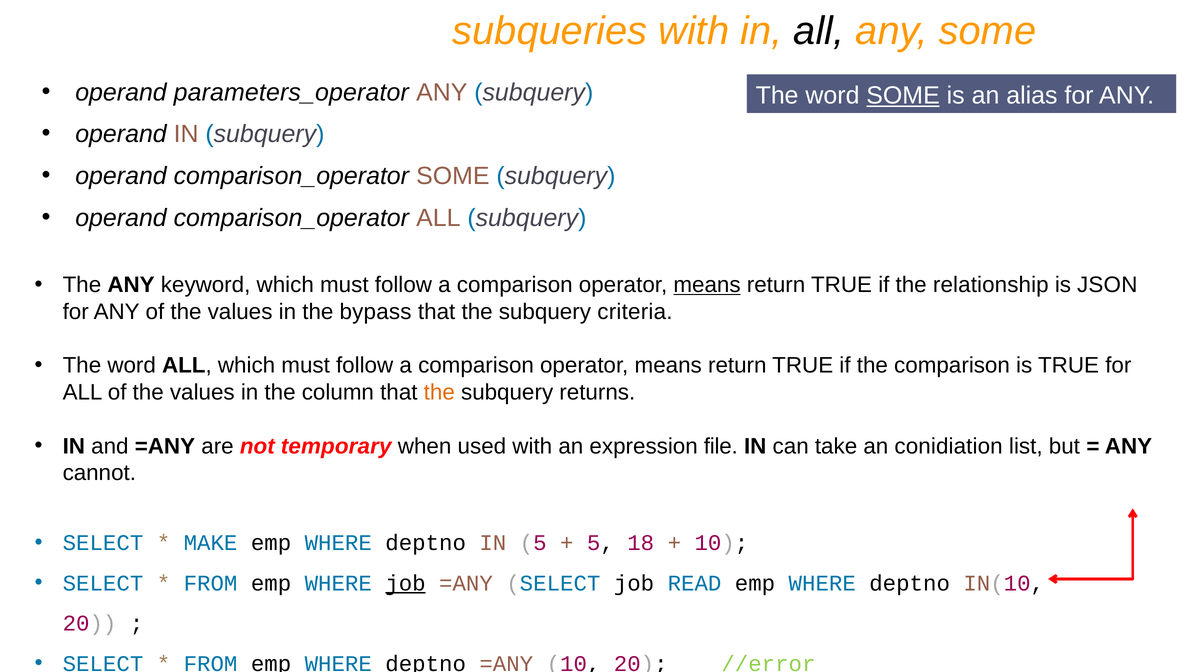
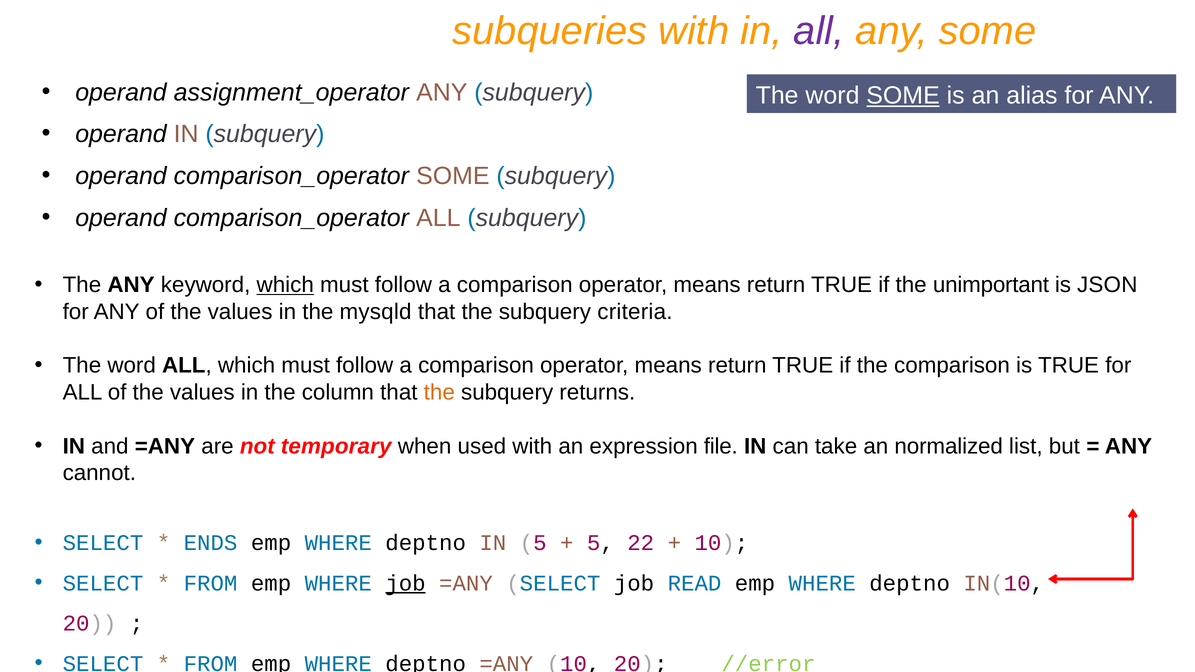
all colour: black -> purple (819, 31)
parameters_operator: parameters_operator -> assignment_operator (291, 92)
which underline: none -> present (285, 285)
means underline: present -> none (707, 285)
relationship: relationship -> unimportant (991, 285)
bypass: bypass -> mysqld (376, 312)
conidiation: conidiation -> normalized (949, 446)
MAKE: MAKE -> ENDS (211, 543)
18: 18 -> 22 (641, 543)
